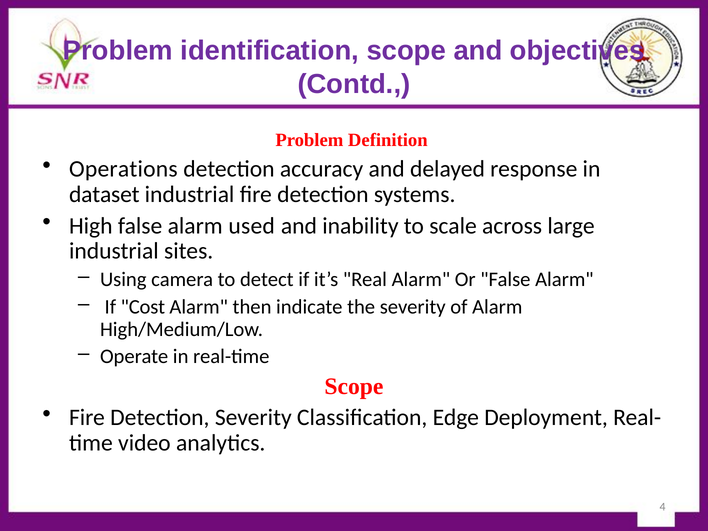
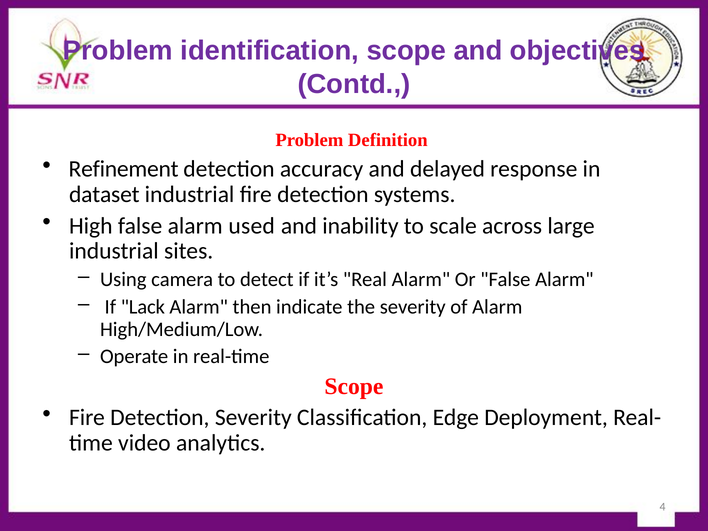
Operations: Operations -> Refinement (124, 169)
Cost: Cost -> Lack (143, 307)
